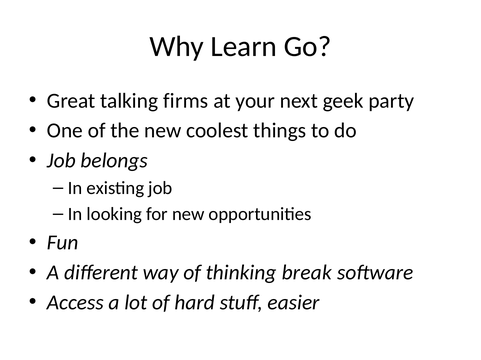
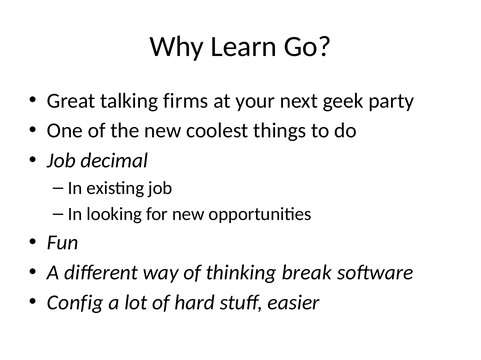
belongs: belongs -> decimal (114, 161)
Access: Access -> Config (75, 303)
